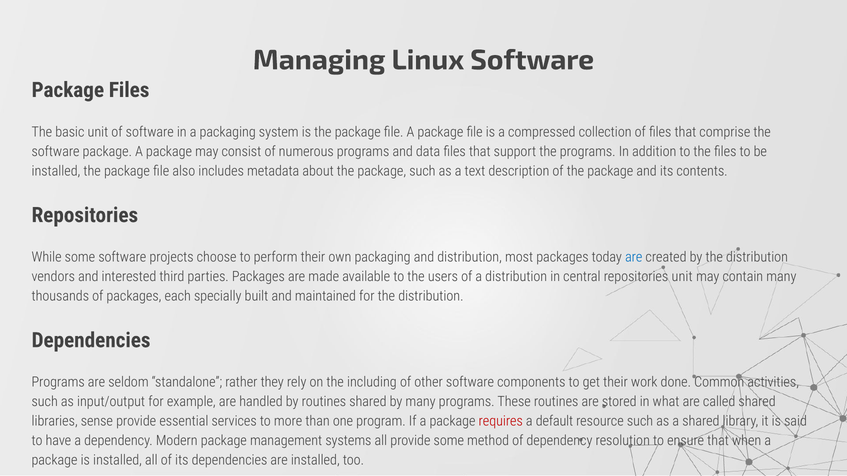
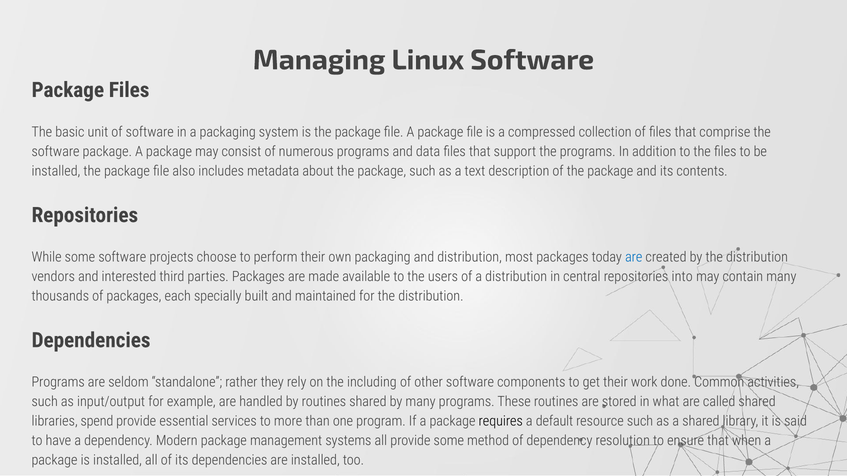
repositories unit: unit -> into (682, 277)
sense: sense -> spend (97, 422)
requires colour: red -> black (501, 422)
